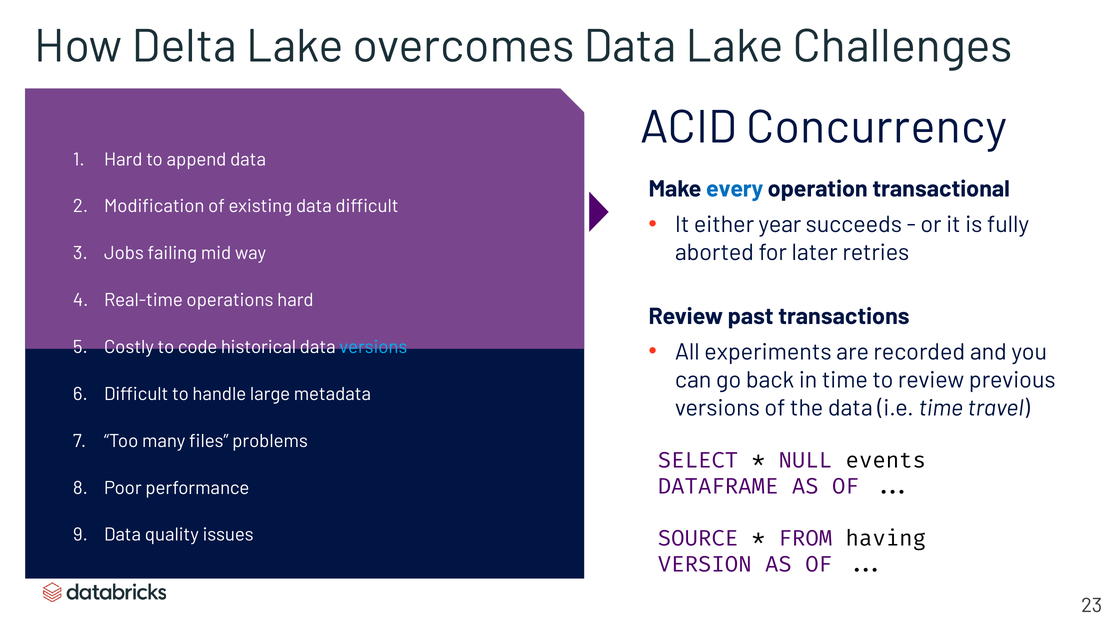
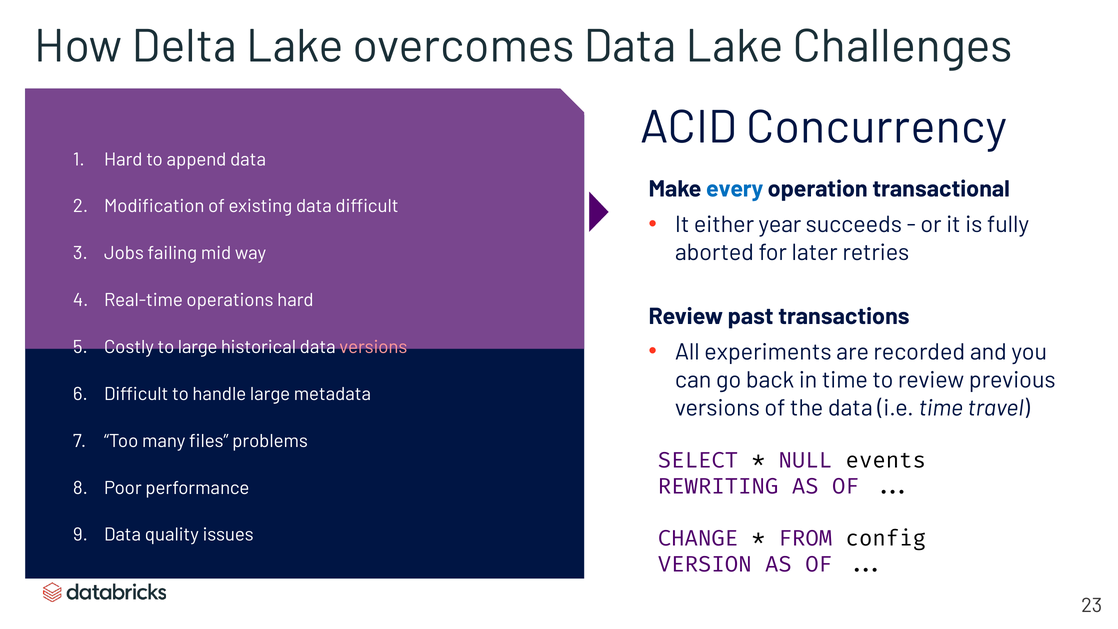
to code: code -> large (198, 347)
versions colour: light blue -> pink (373, 347)
DATAFRAME: DATAFRAME -> REWRITING (718, 486)
SOURCE: SOURCE -> CHANGE (698, 539)
having: having -> config (886, 539)
